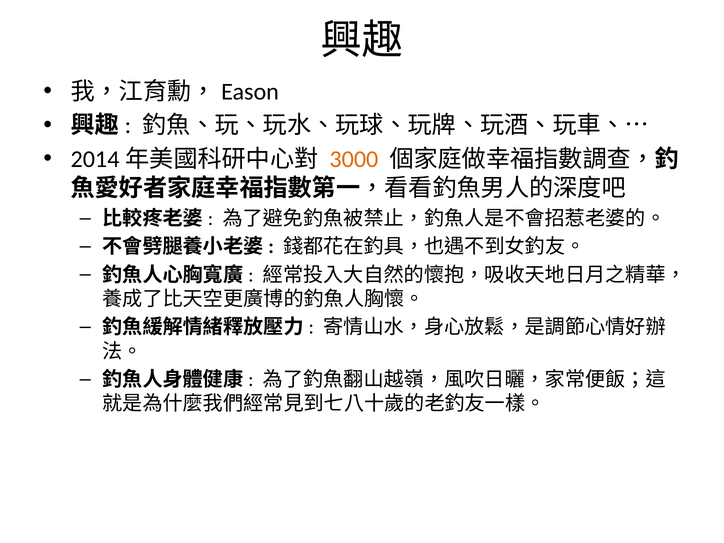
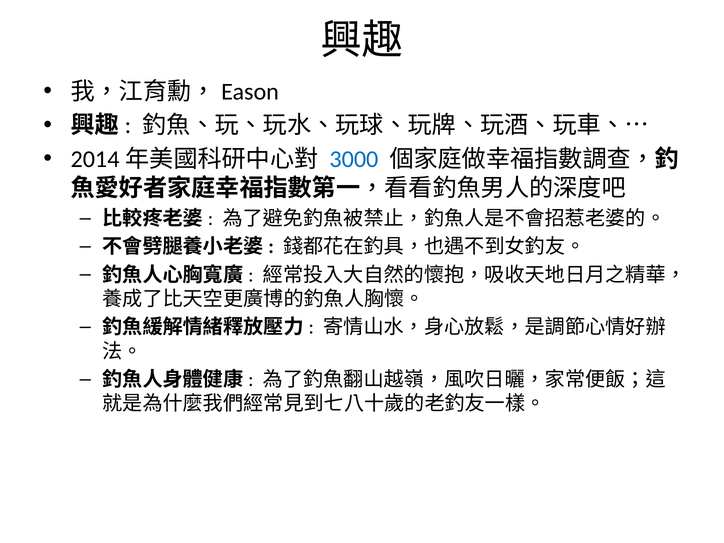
3000 colour: orange -> blue (354, 159)
